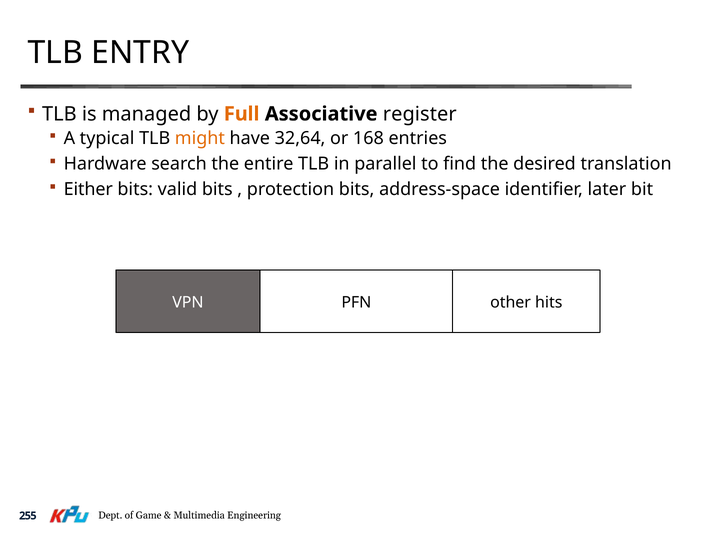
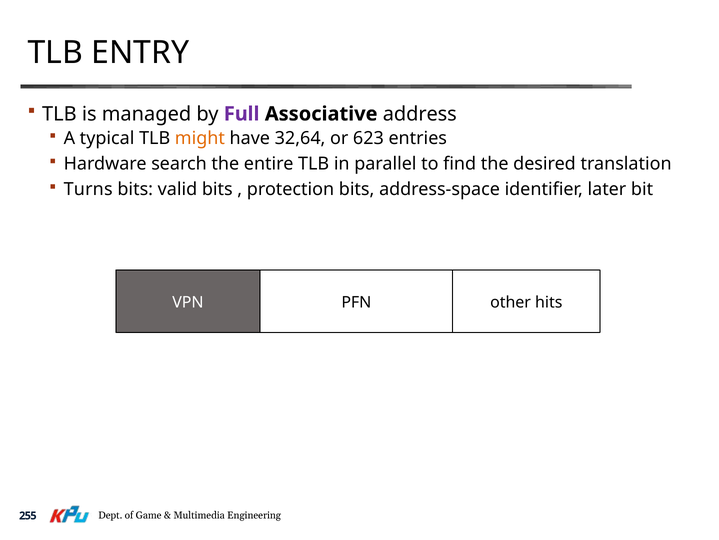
Full colour: orange -> purple (242, 114)
register: register -> address (420, 114)
168: 168 -> 623 (368, 138)
Either: Either -> Turns (88, 189)
